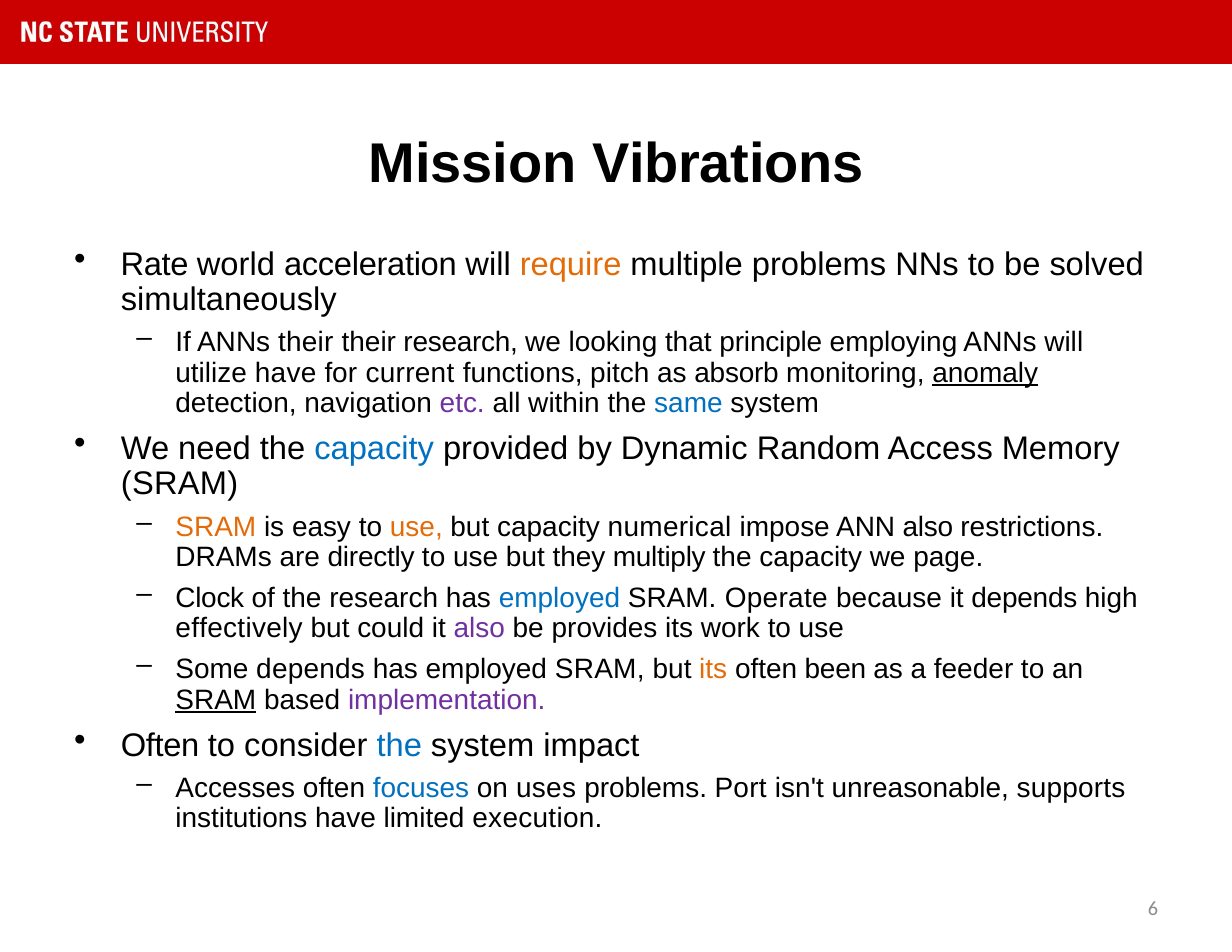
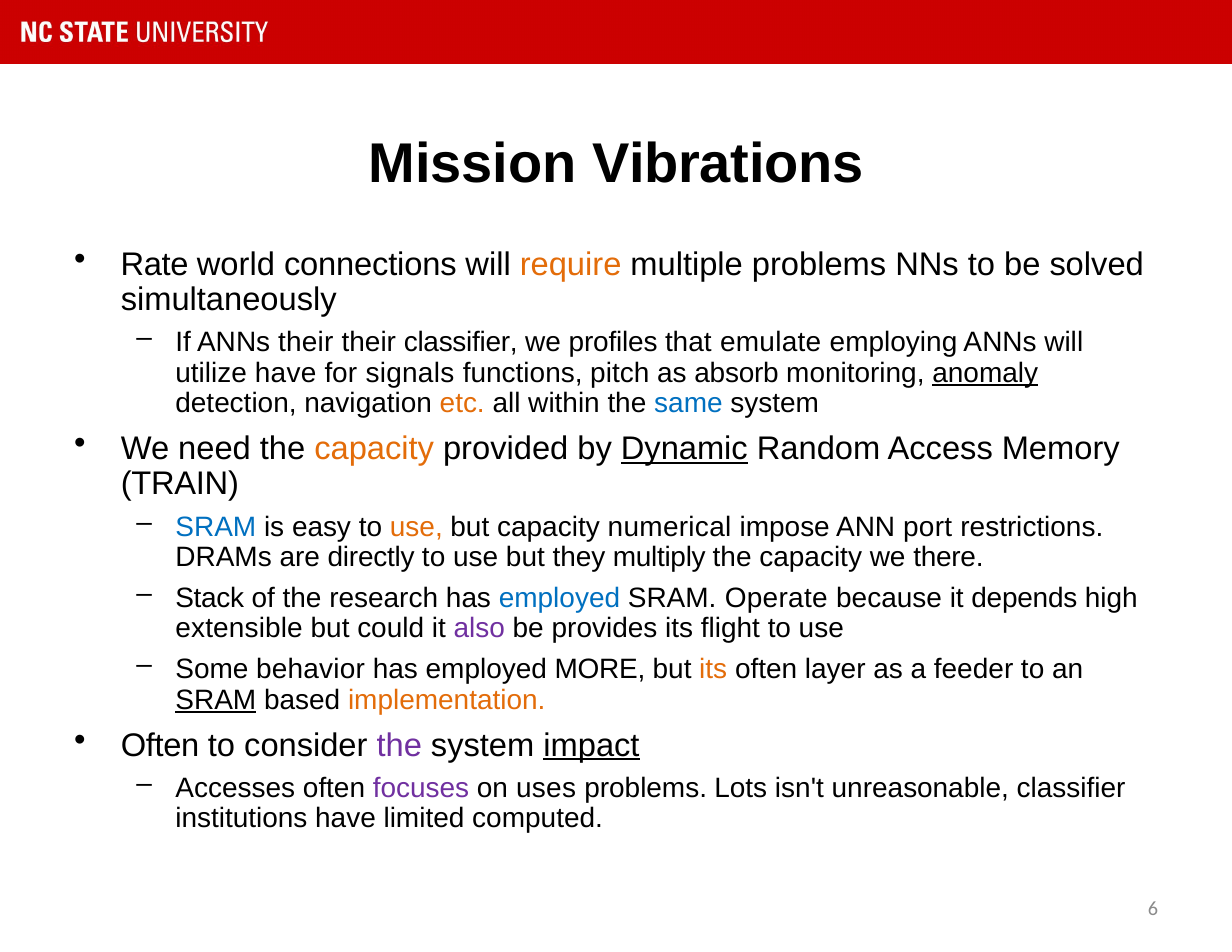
acceleration: acceleration -> connections (370, 264)
their research: research -> classifier (461, 343)
looking: looking -> profiles (613, 343)
principle: principle -> emulate (771, 343)
current: current -> signals (410, 373)
etc colour: purple -> orange (462, 403)
capacity colour: blue -> orange (374, 449)
Dynamic underline: none -> present (684, 449)
SRAM: SRAM -> TRAIN (180, 484)
SRAM colour: orange -> blue (216, 527)
ANN also: also -> port (928, 527)
page: page -> there (948, 557)
Clock: Clock -> Stack (210, 598)
effectively: effectively -> extensible (239, 628)
work: work -> flight (730, 628)
Some depends: depends -> behavior (311, 670)
SRAM: SRAM -> MORE (600, 670)
been: been -> layer (835, 670)
implementation colour: purple -> orange (447, 700)
the colour: blue -> purple (399, 745)
impact underline: none -> present (591, 745)
focuses colour: blue -> purple (421, 788)
Port: Port -> Lots (741, 788)
unreasonable supports: supports -> classifier (1071, 788)
execution: execution -> computed (538, 819)
